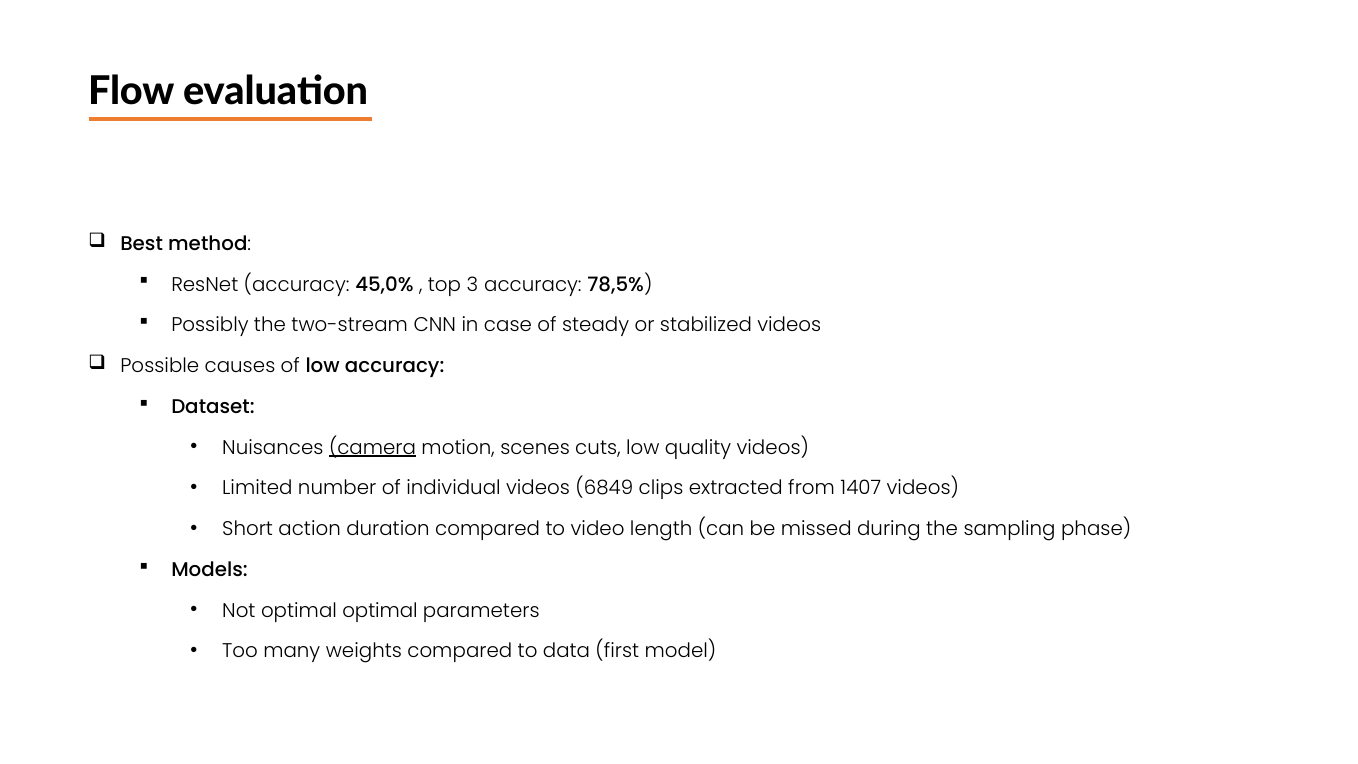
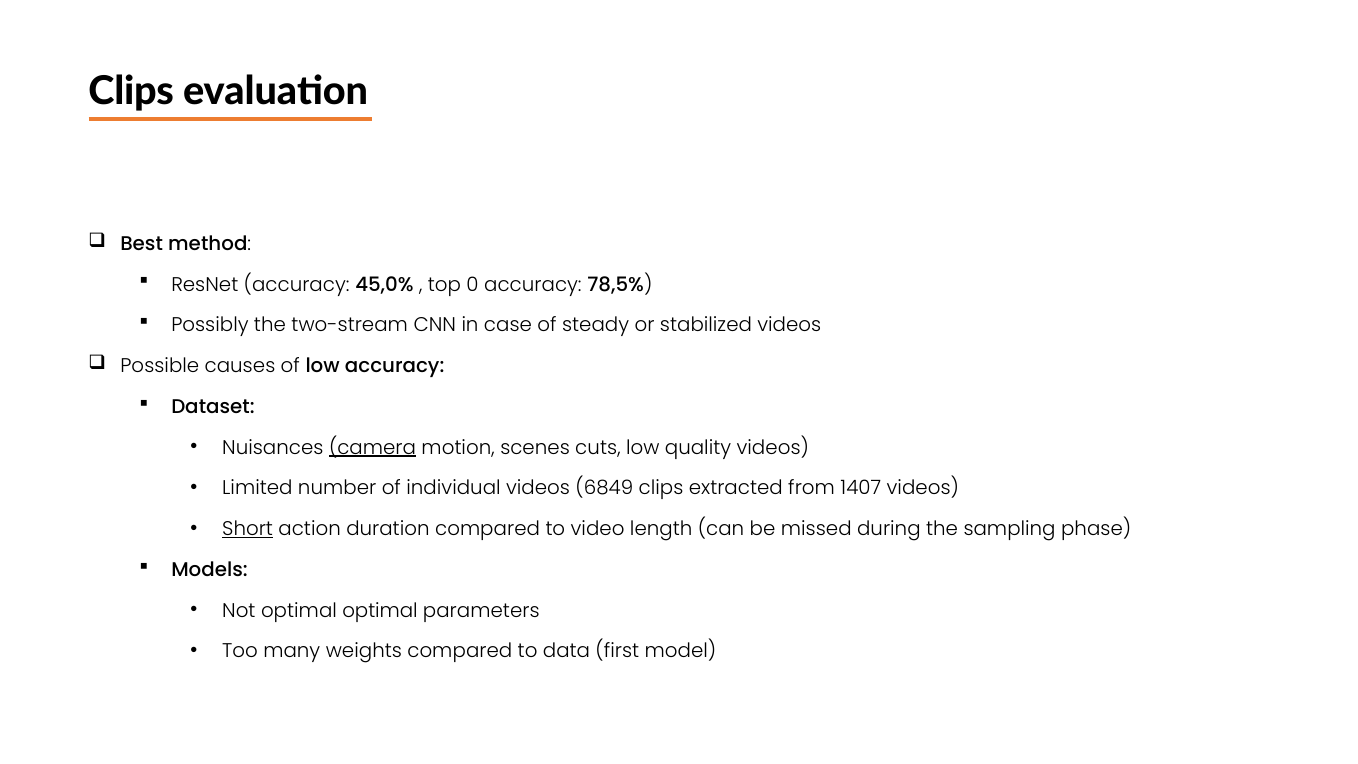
Flow: Flow -> Clips (131, 91)
3: 3 -> 0 (473, 284)
Short underline: none -> present (248, 529)
